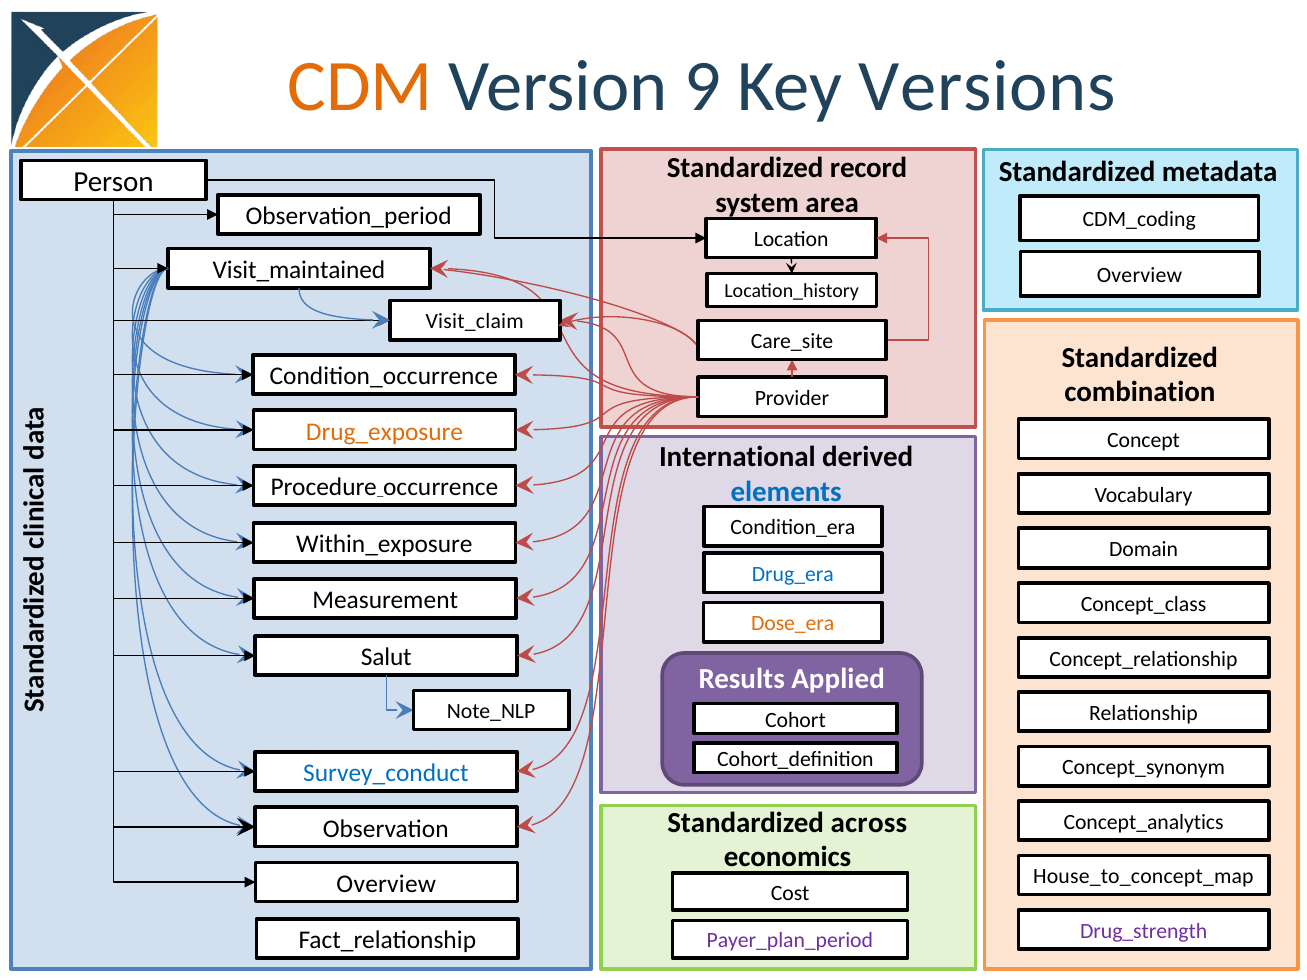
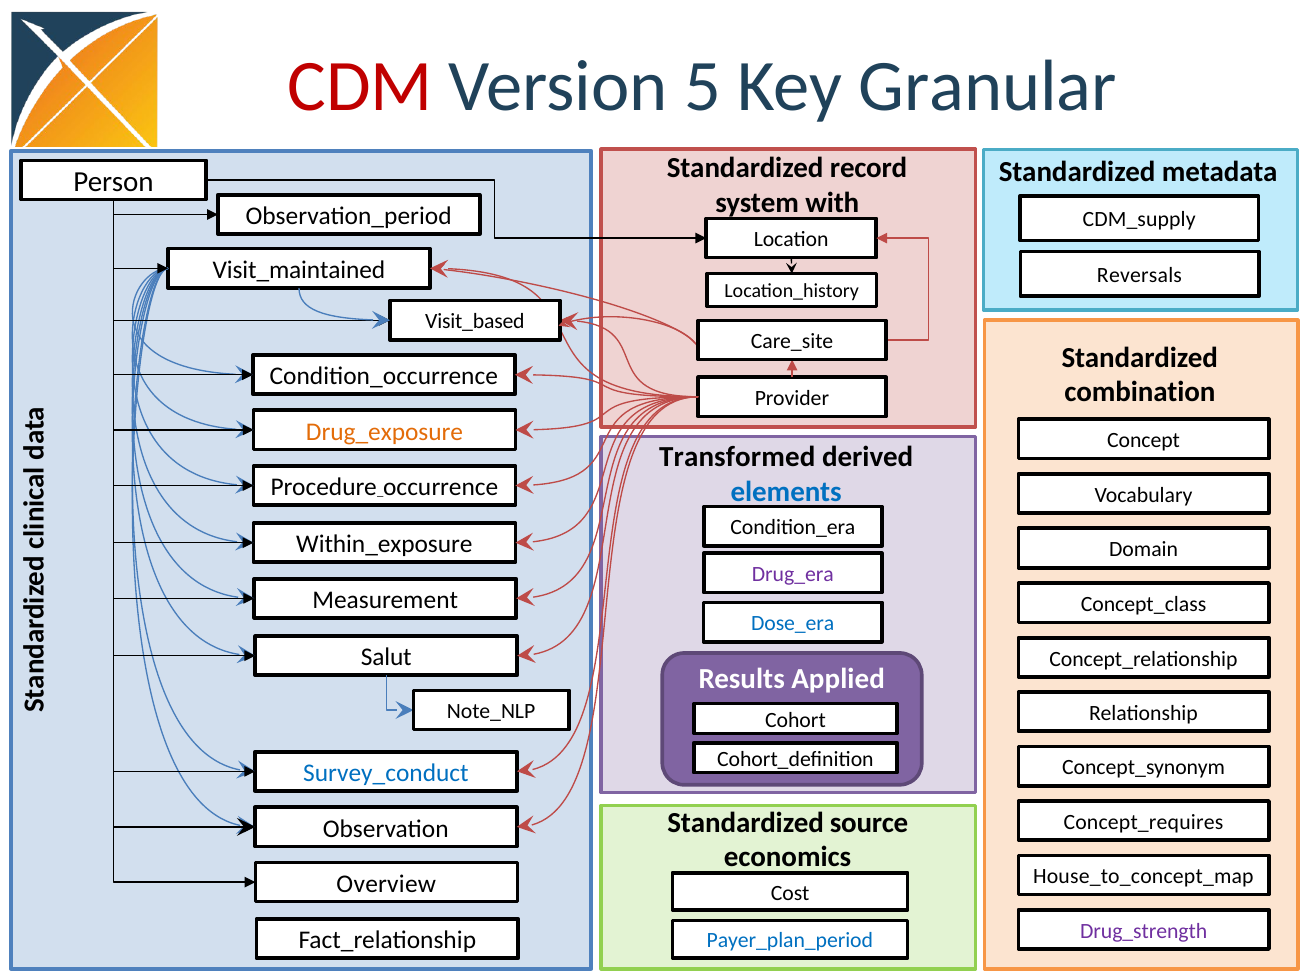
CDM colour: orange -> red (360, 87)
9: 9 -> 5 (703, 87)
Versions: Versions -> Granular (988, 87)
area: area -> with (832, 203)
CDM_coding: CDM_coding -> CDM_supply (1139, 220)
Overview: Overview -> Reversals (1139, 275)
Visit_claim: Visit_claim -> Visit_based (475, 322)
International: International -> Transformed (737, 457)
Drug_era colour: blue -> purple (793, 575)
Dose_era colour: orange -> blue (793, 624)
across: across -> source (869, 823)
Concept_analytics: Concept_analytics -> Concept_requires (1143, 822)
Payer_plan_period colour: purple -> blue (790, 941)
